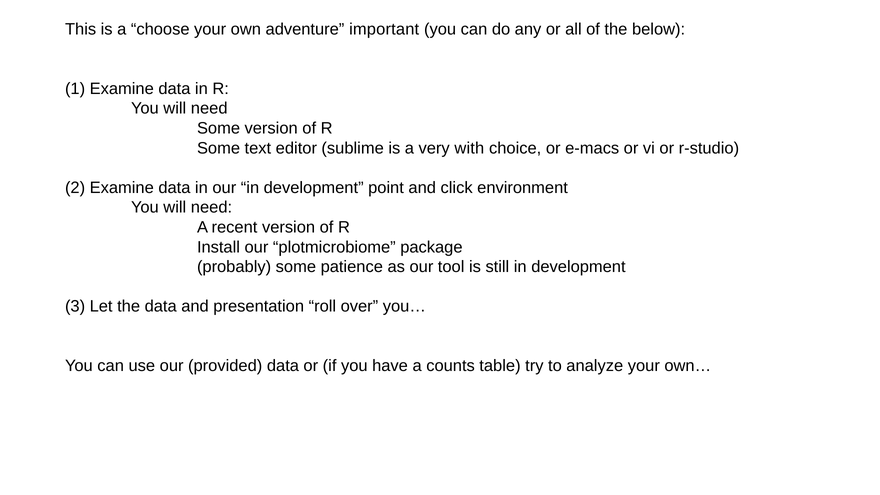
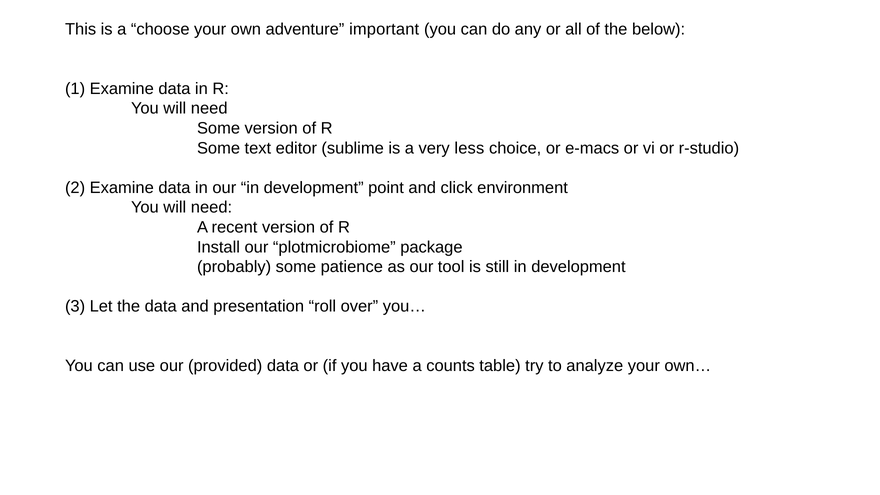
with: with -> less (469, 148)
